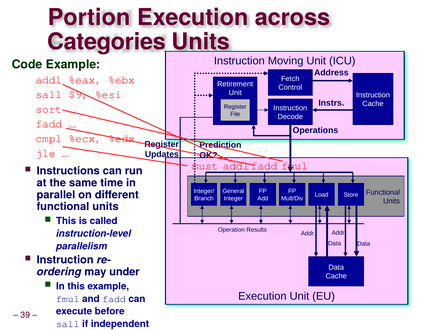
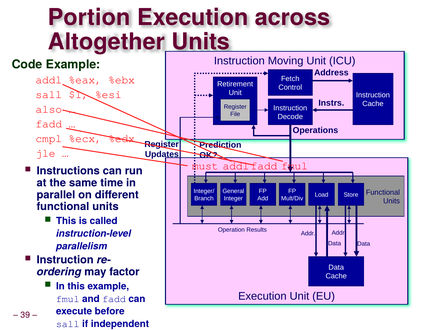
Categories: Categories -> Altogether (106, 42)
$9: $9 -> $1 (79, 95)
sort: sort -> also (49, 109)
under: under -> factor (124, 272)
